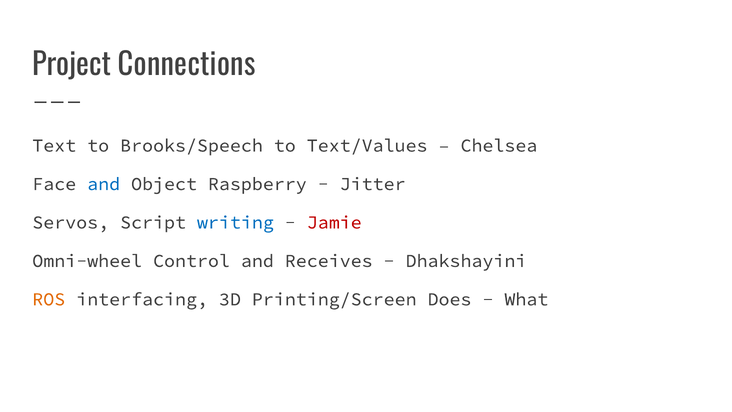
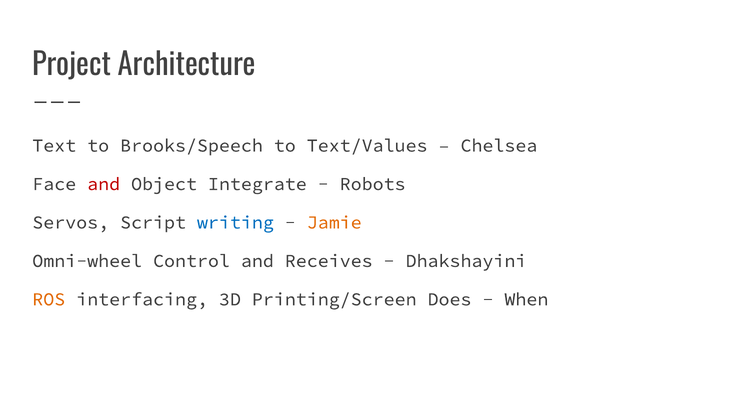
Connections: Connections -> Architecture (187, 65)
and colour: blue -> red (104, 184)
Raspberry: Raspberry -> Integrate (257, 184)
Jitter: Jitter -> Robots (373, 184)
Jamie colour: red -> orange (334, 222)
What: What -> When (526, 299)
